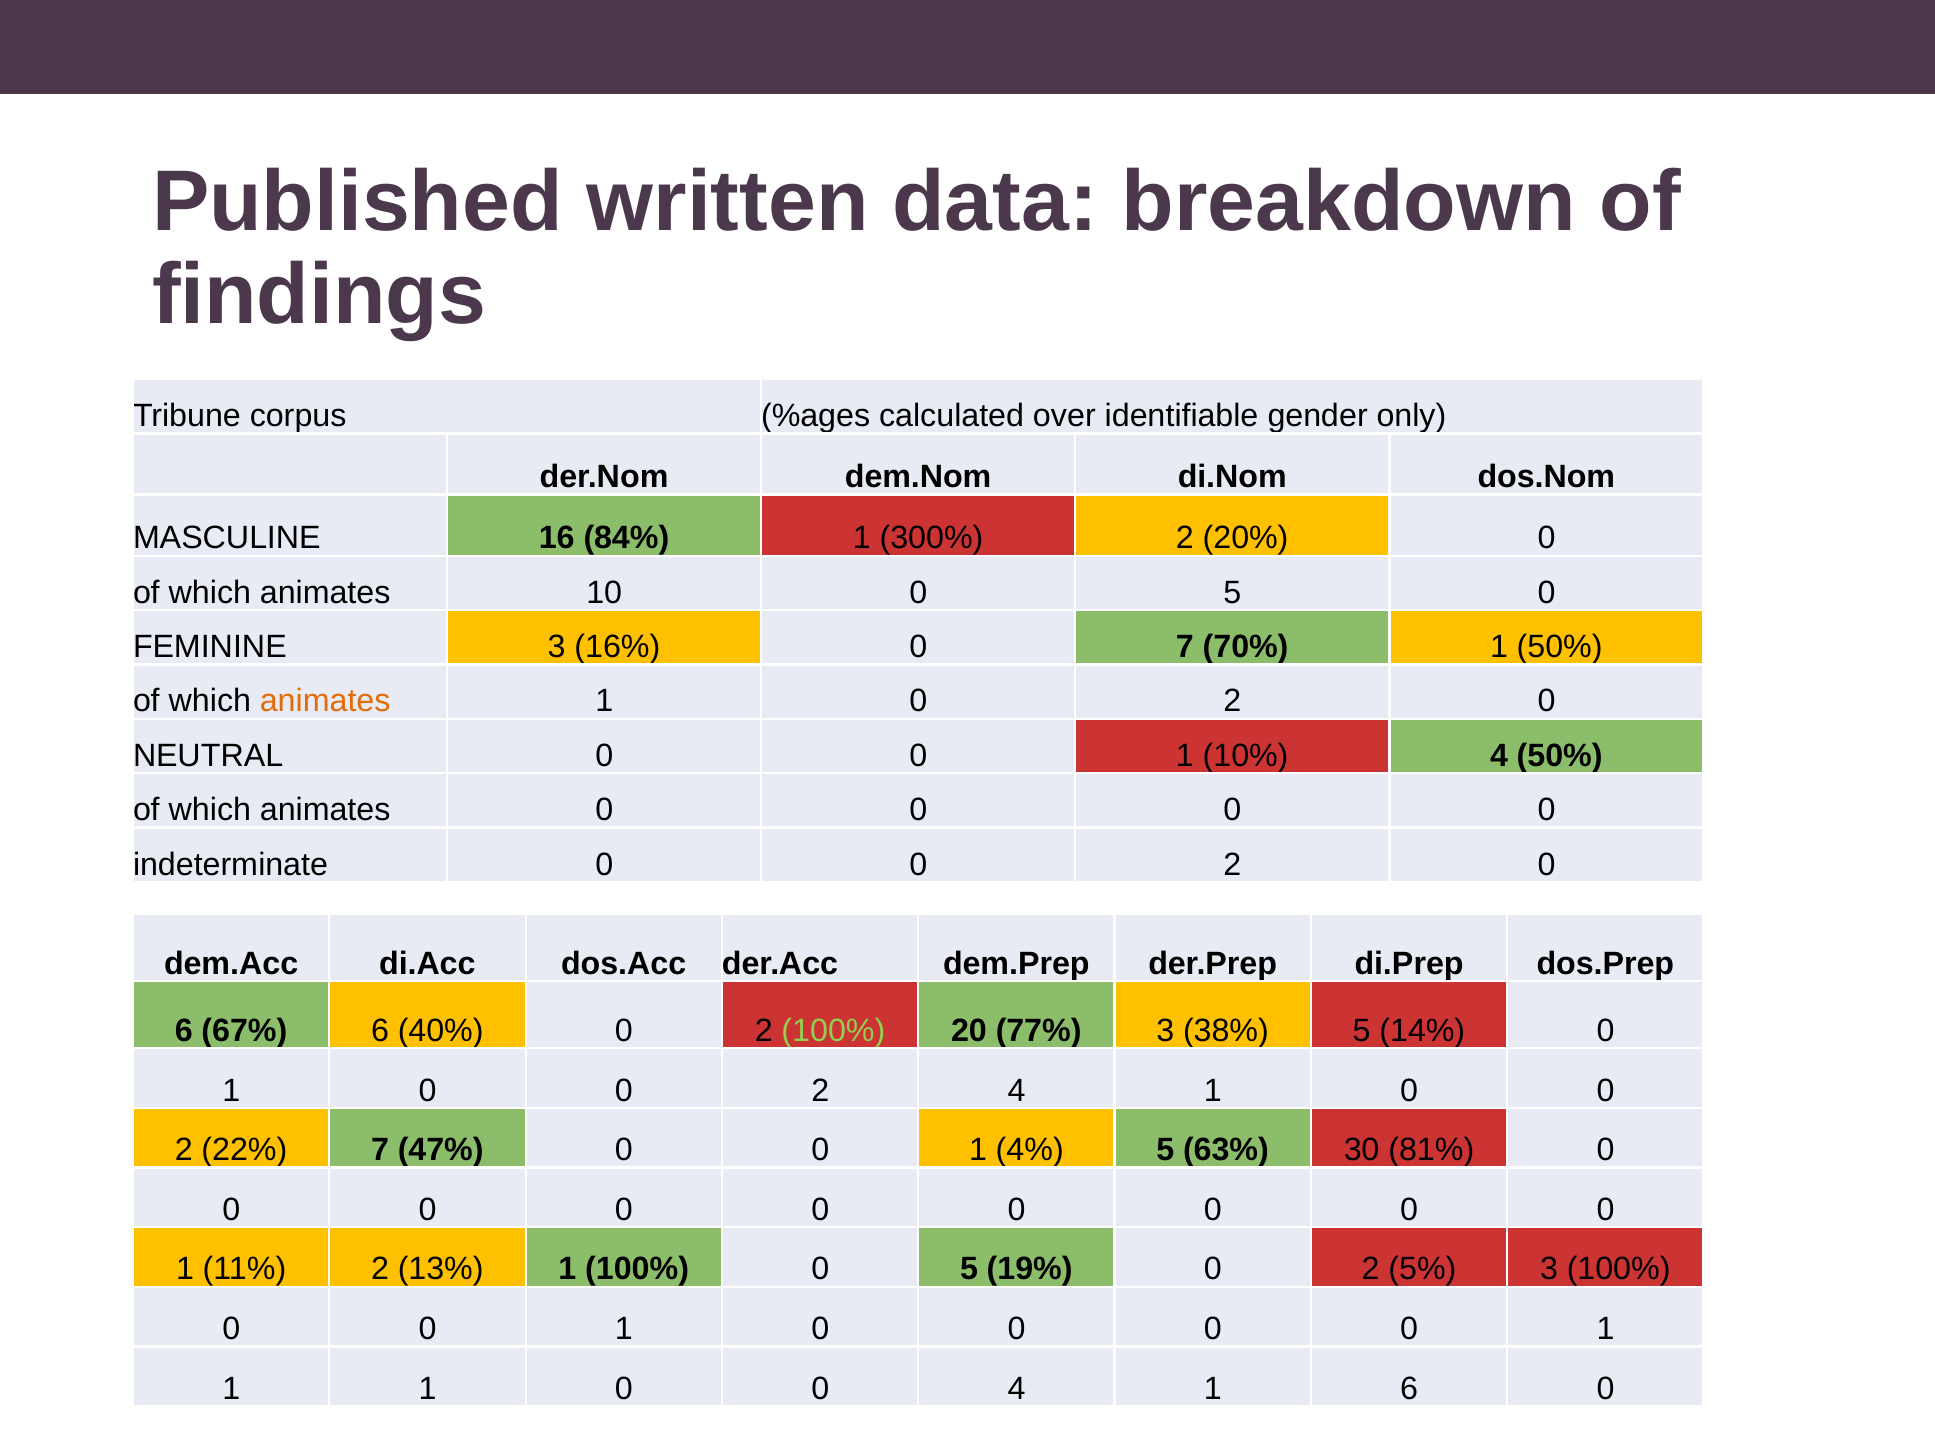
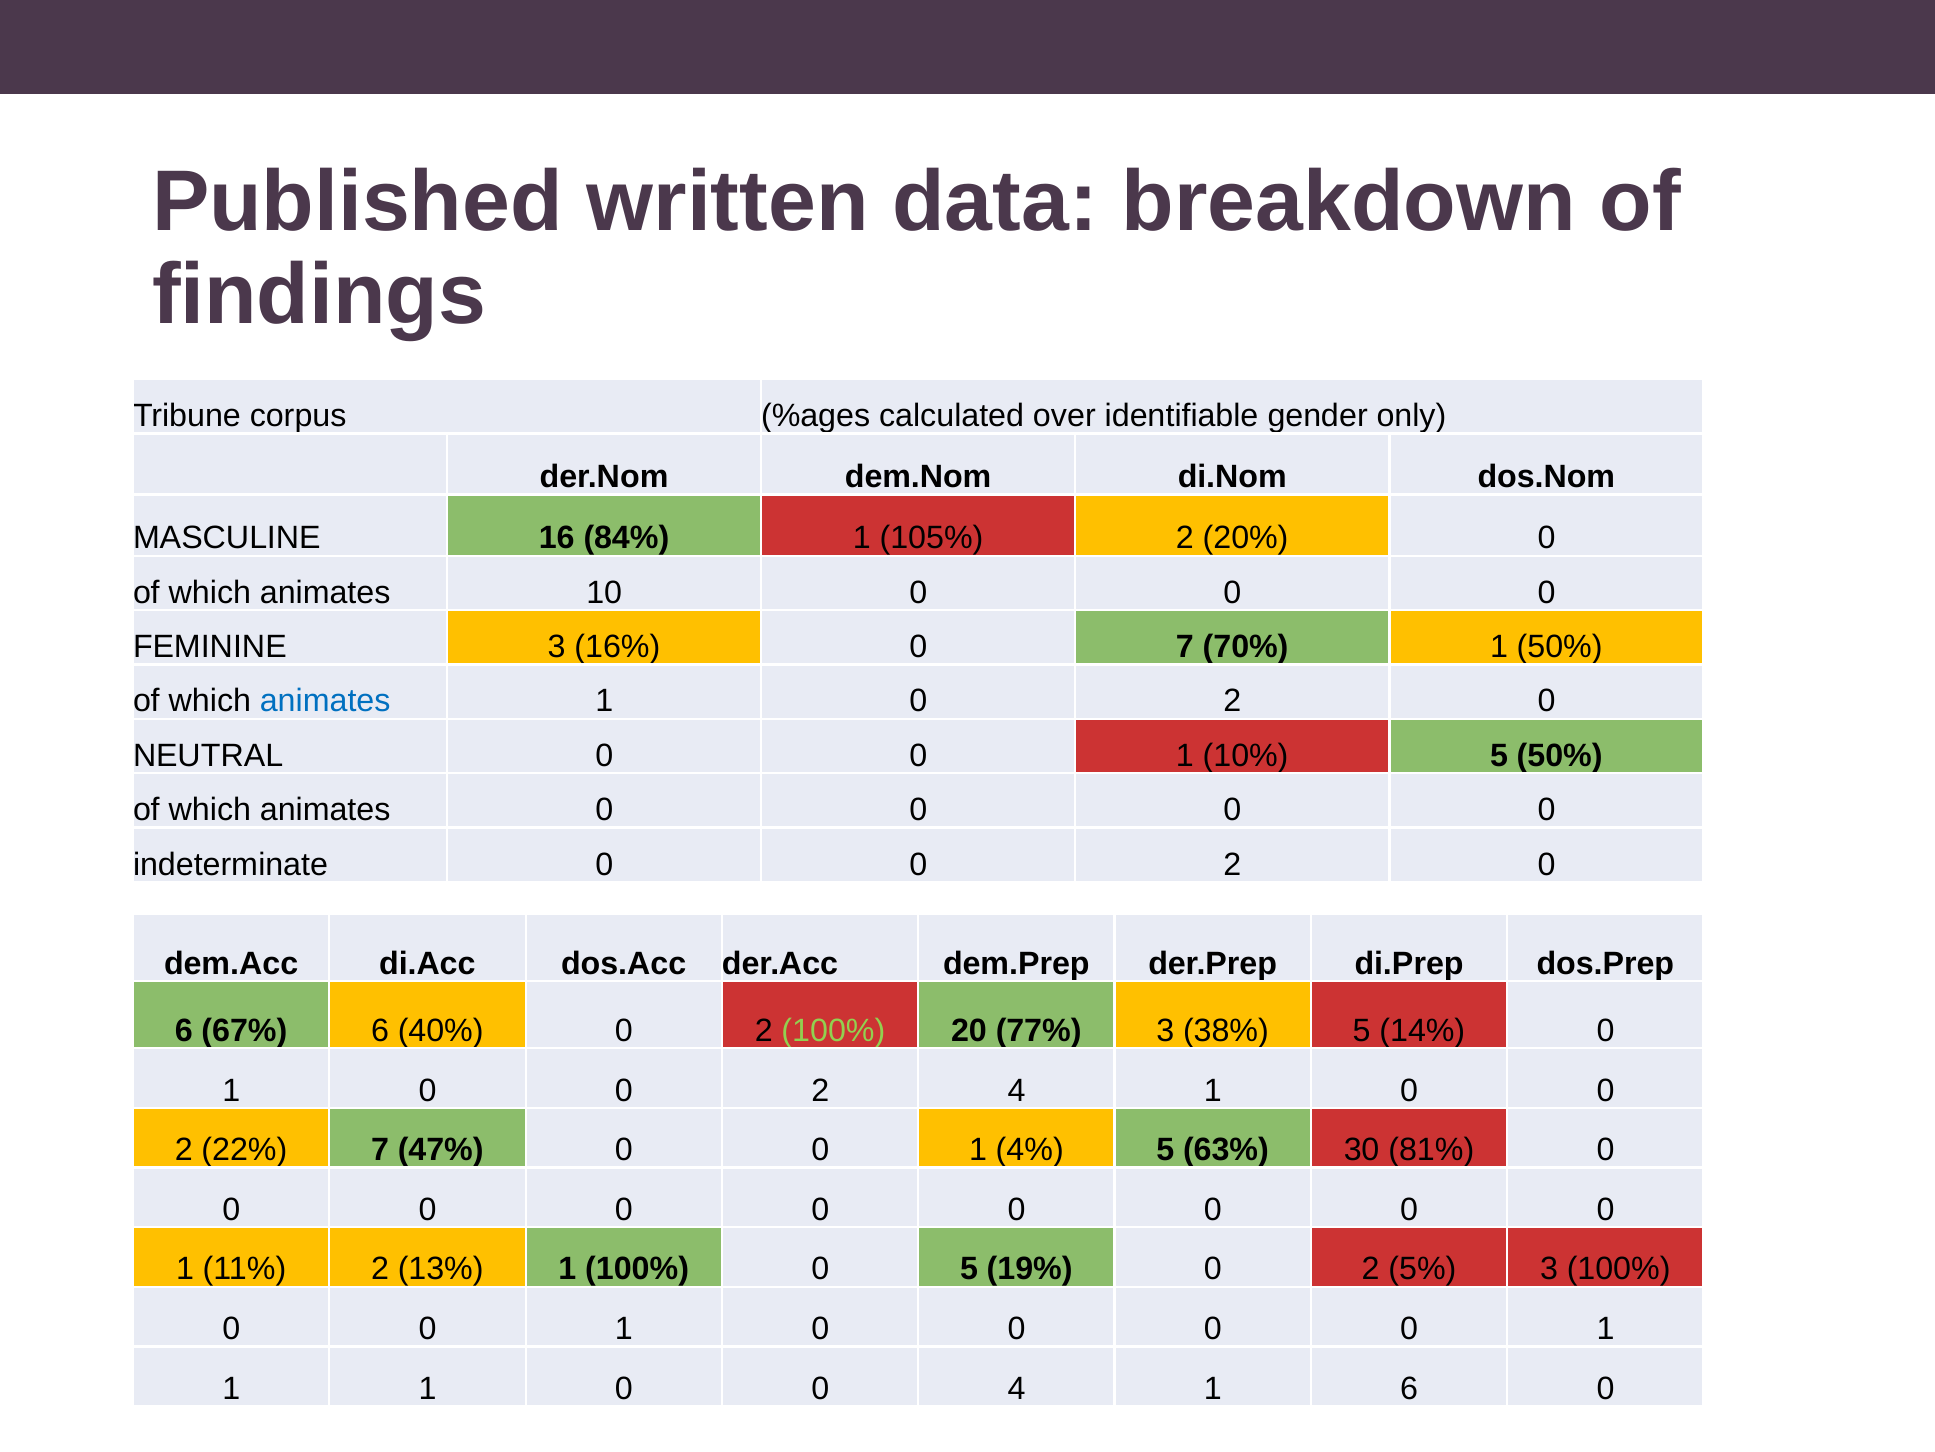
300%: 300% -> 105% (932, 538)
10 0 5: 5 -> 0 (1232, 592)
animates colour: orange -> blue (325, 701)
10% 4: 4 -> 5 (1499, 755)
